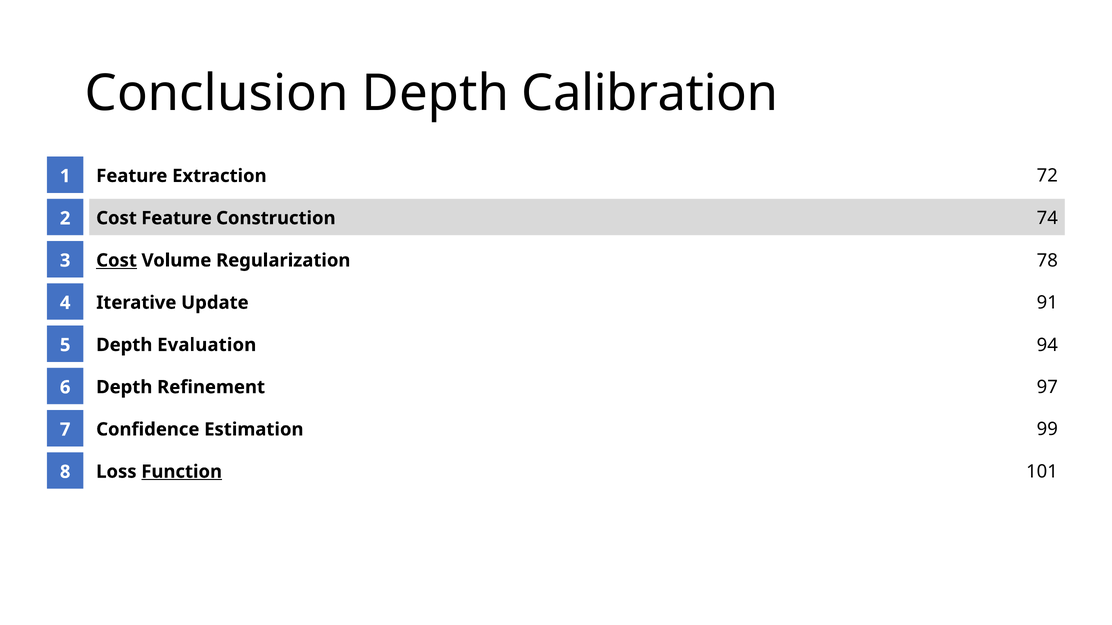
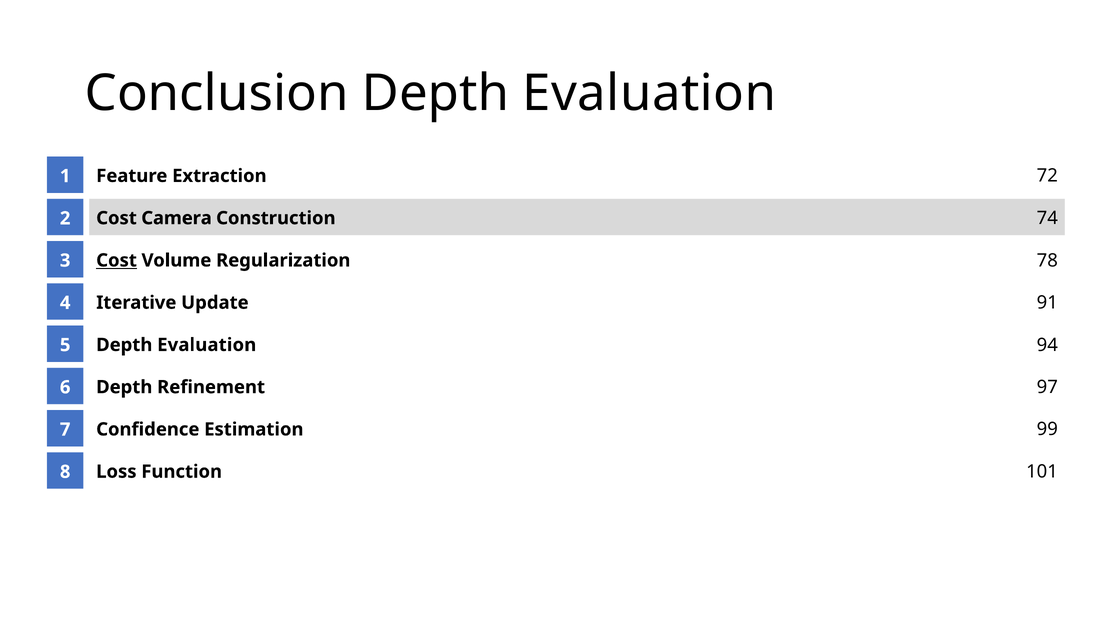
Calibration: Calibration -> Evaluation (649, 93)
Cost Feature: Feature -> Camera (177, 218)
Function underline: present -> none (182, 472)
